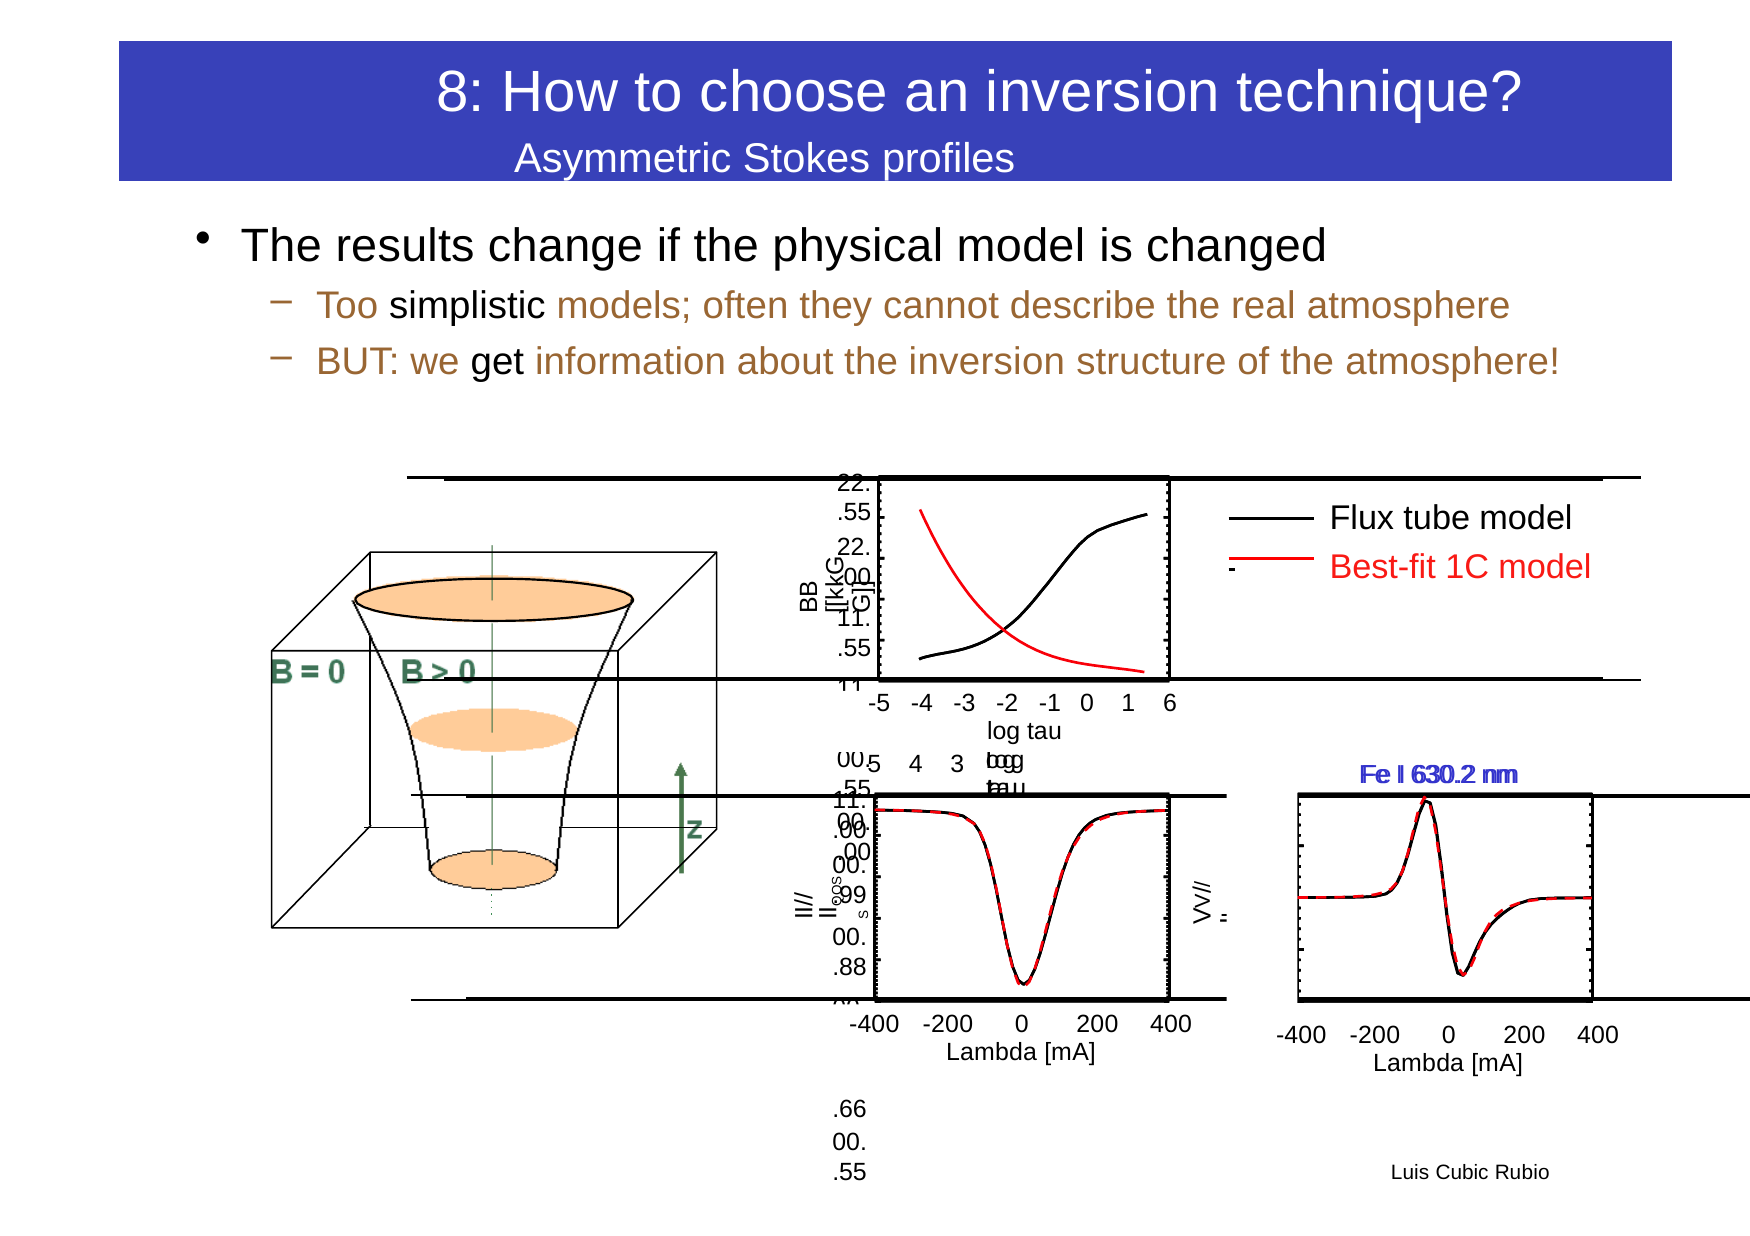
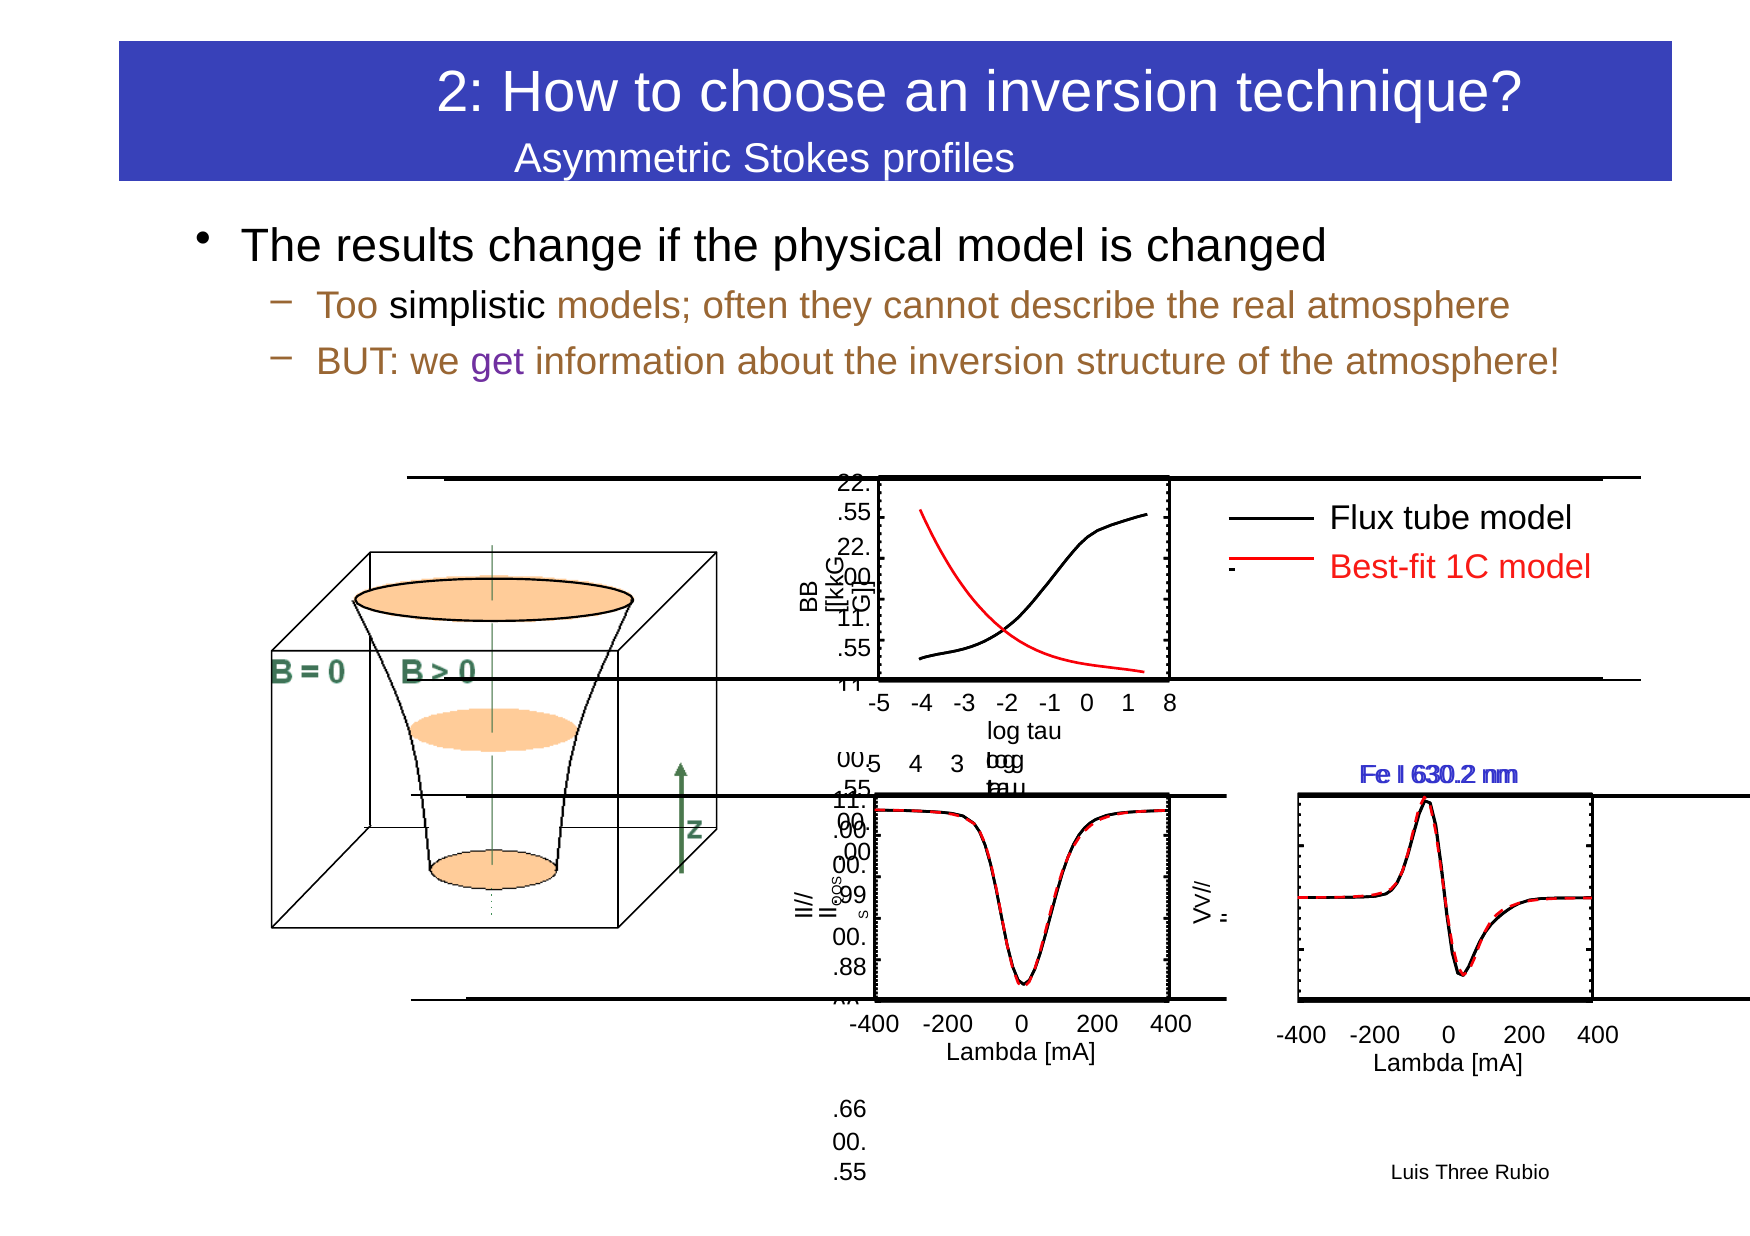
8: 8 -> 2 (461, 92)
get colour: black -> purple (497, 362)
6: 6 -> 8 (1170, 703)
Cubic: Cubic -> Three (1462, 1173)
